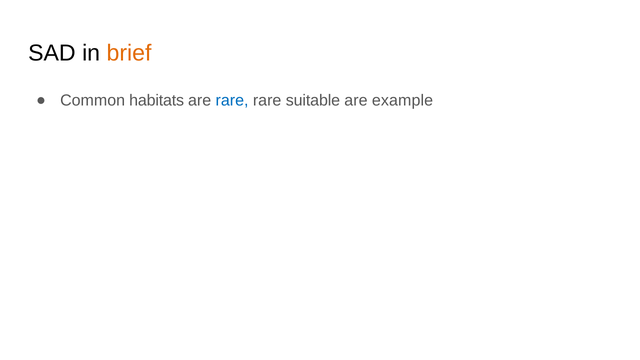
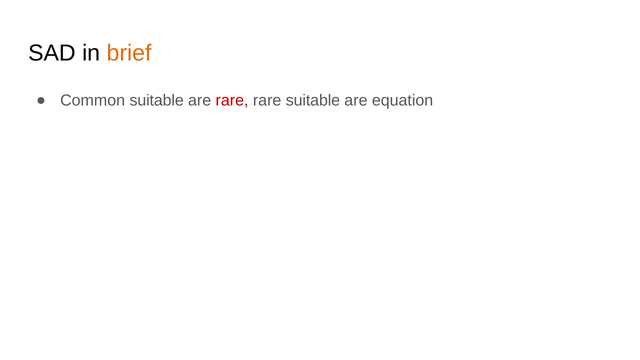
Common habitats: habitats -> suitable (157, 101)
rare colour: blue -> red (232, 101)
example: example -> equation (403, 101)
